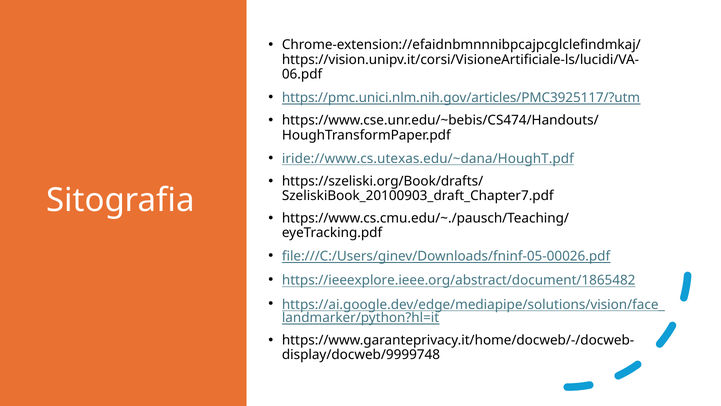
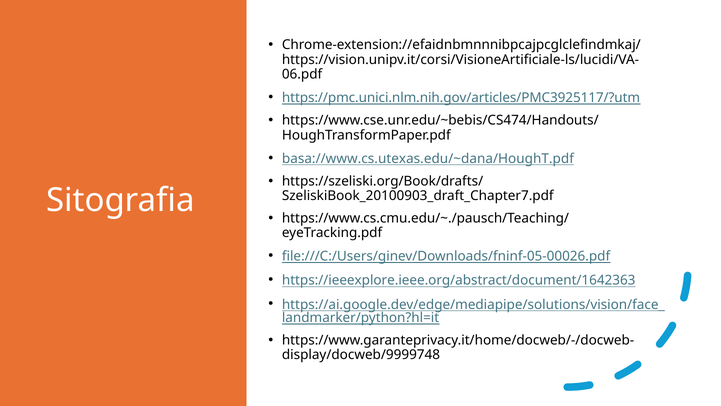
iride://www.cs.utexas.edu/~dana/HoughT.pdf: iride://www.cs.utexas.edu/~dana/HoughT.pdf -> basa://www.cs.utexas.edu/~dana/HoughT.pdf (428, 159)
https://ieeexplore.ieee.org/abstract/document/1865482: https://ieeexplore.ieee.org/abstract/document/1865482 -> https://ieeexplore.ieee.org/abstract/document/1642363 (459, 280)
